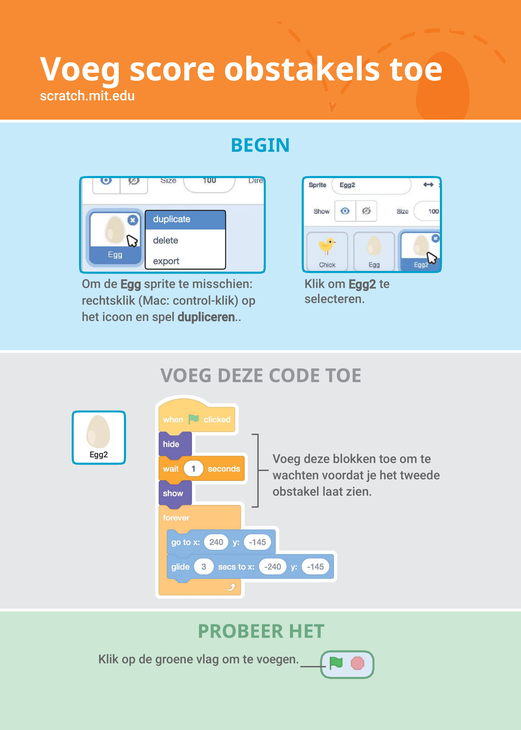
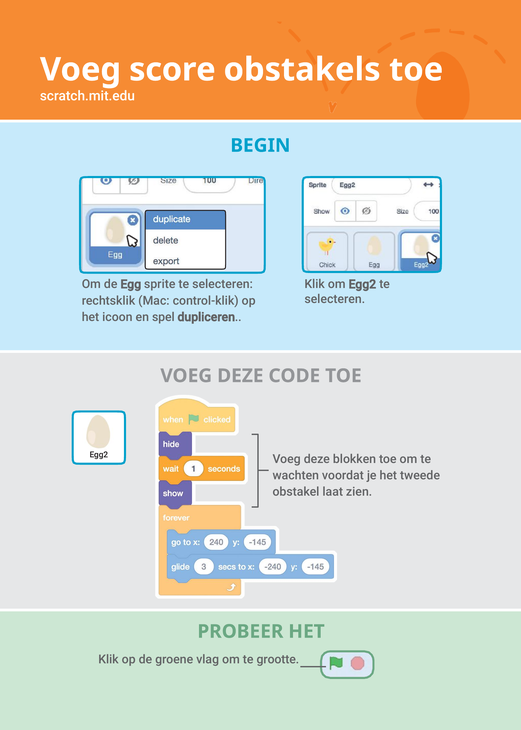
sprite te misschien: misschien -> selecteren (223, 284)
voegen: voegen -> grootte (278, 659)
